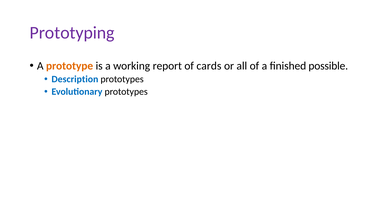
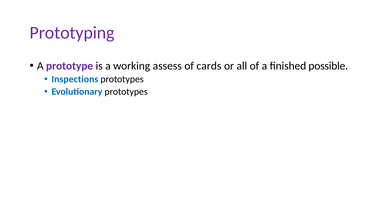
prototype colour: orange -> purple (70, 66)
report: report -> assess (167, 66)
Description: Description -> Inspections (75, 79)
